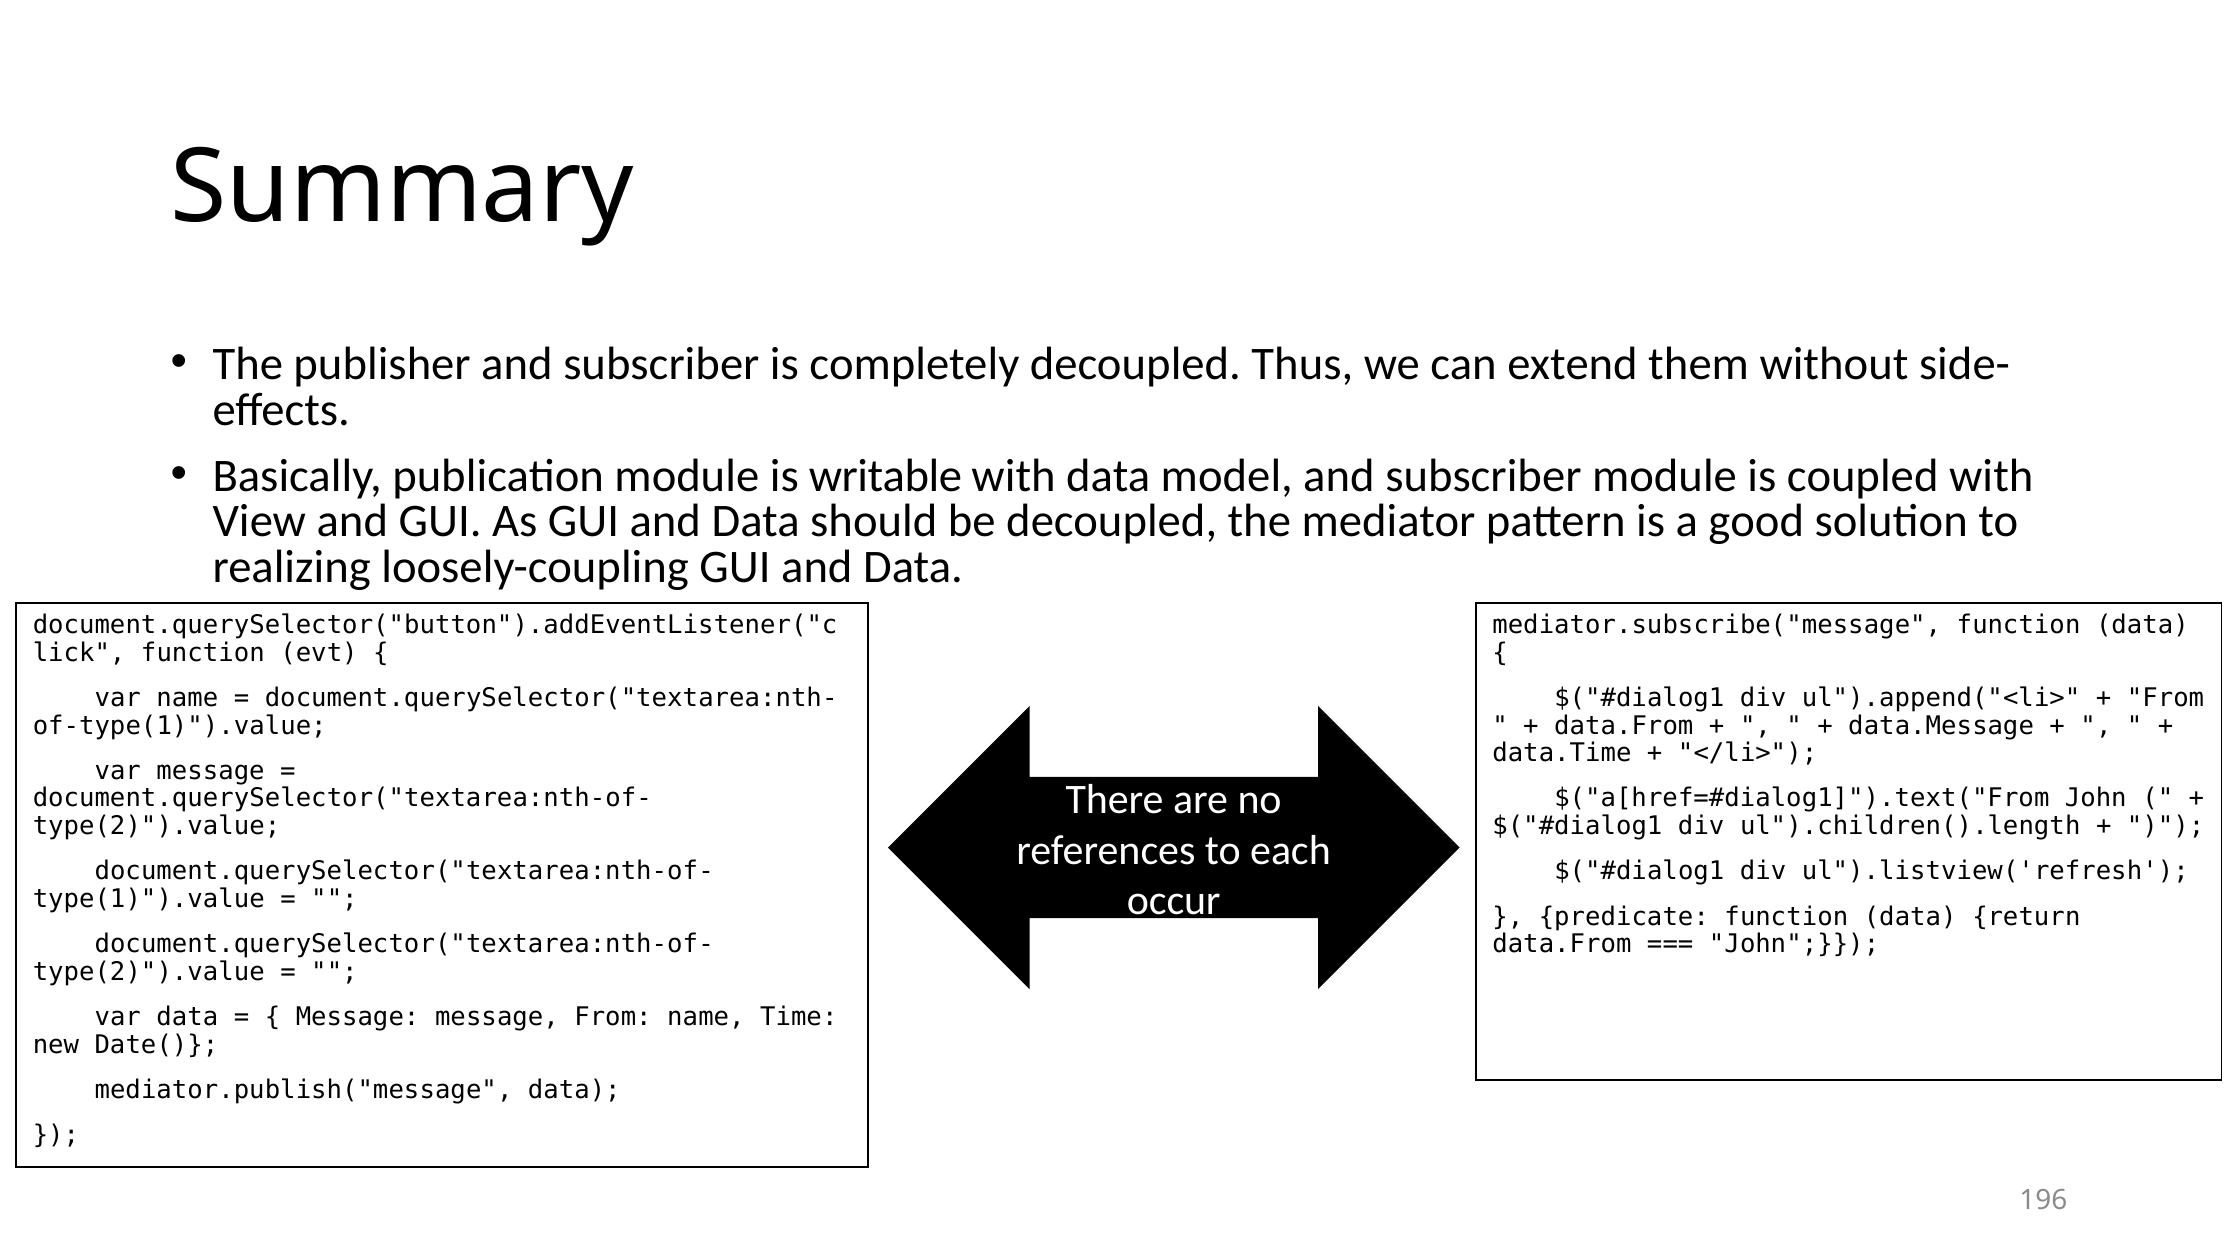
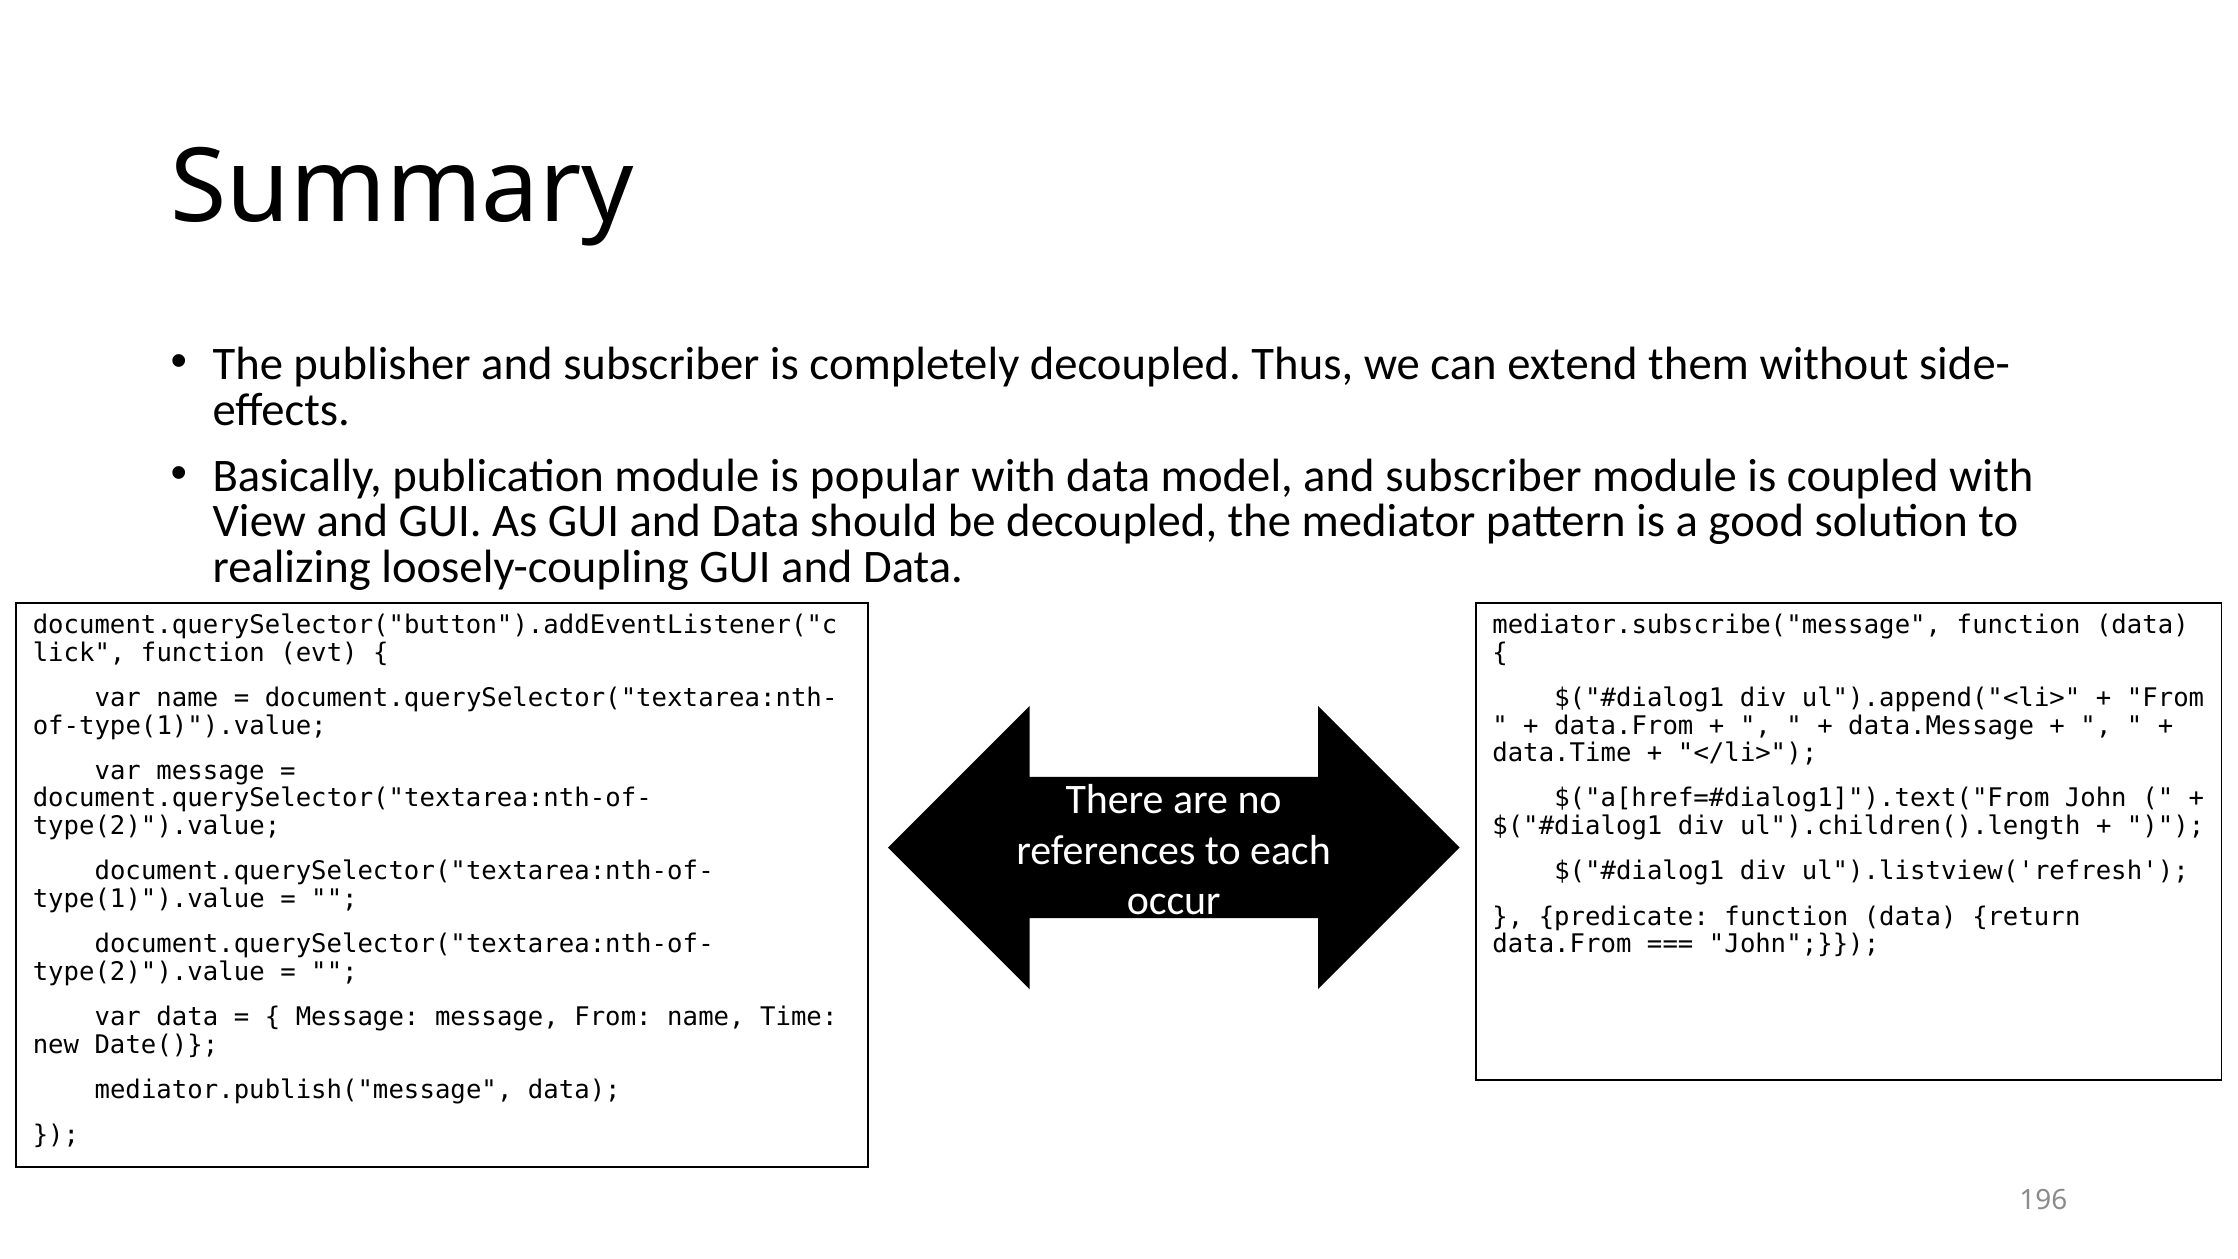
writable: writable -> popular (885, 476)
